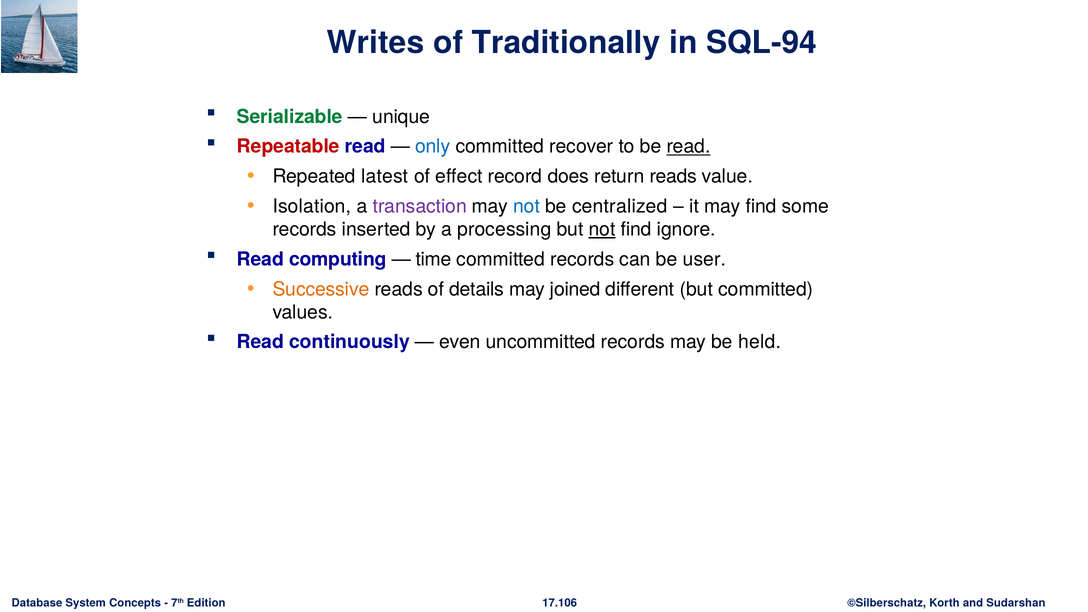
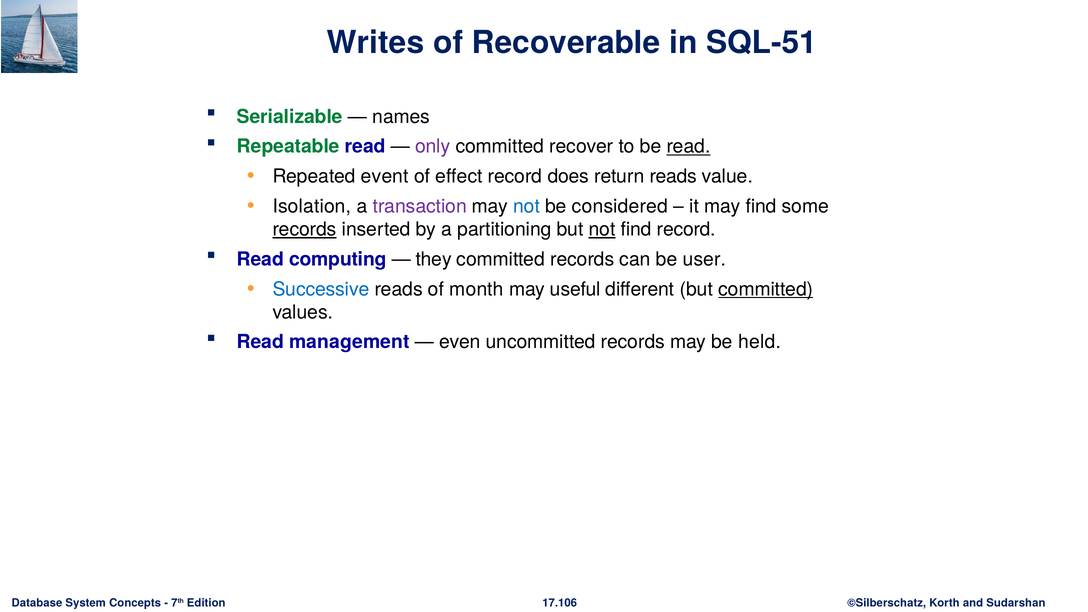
Traditionally: Traditionally -> Recoverable (566, 43)
SQL-94: SQL-94 -> SQL-51 (762, 43)
unique: unique -> names (401, 117)
Repeatable colour: red -> green (288, 147)
only colour: blue -> purple (433, 147)
latest: latest -> event (385, 176)
centralized: centralized -> considered (620, 206)
records underline: none -> present (305, 229)
processing: processing -> partitioning (504, 229)
find ignore: ignore -> record (686, 229)
time: time -> they (434, 259)
Successive colour: orange -> blue (321, 289)
details: details -> month (477, 289)
joined: joined -> useful (575, 289)
committed underline: none -> present (766, 289)
continuously: continuously -> management (349, 342)
